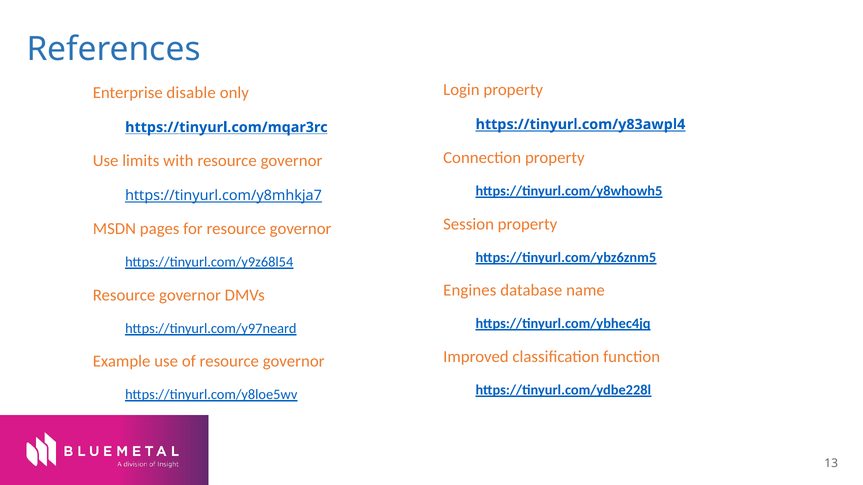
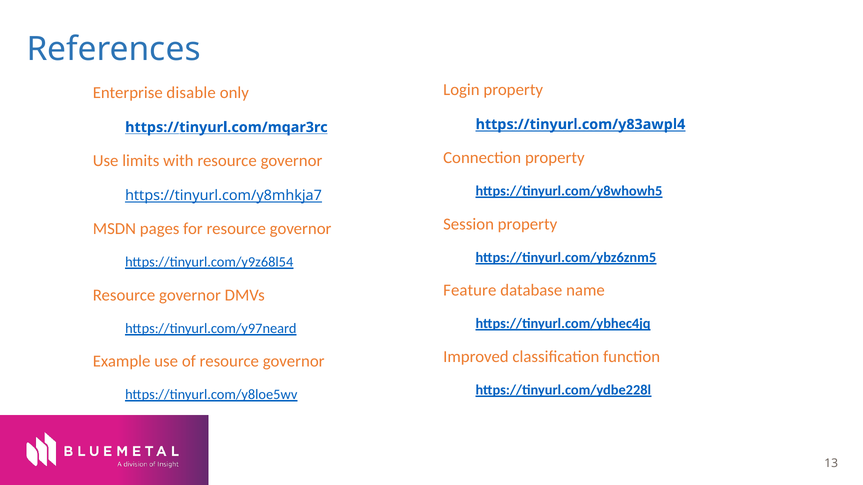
Engines: Engines -> Feature (470, 291)
